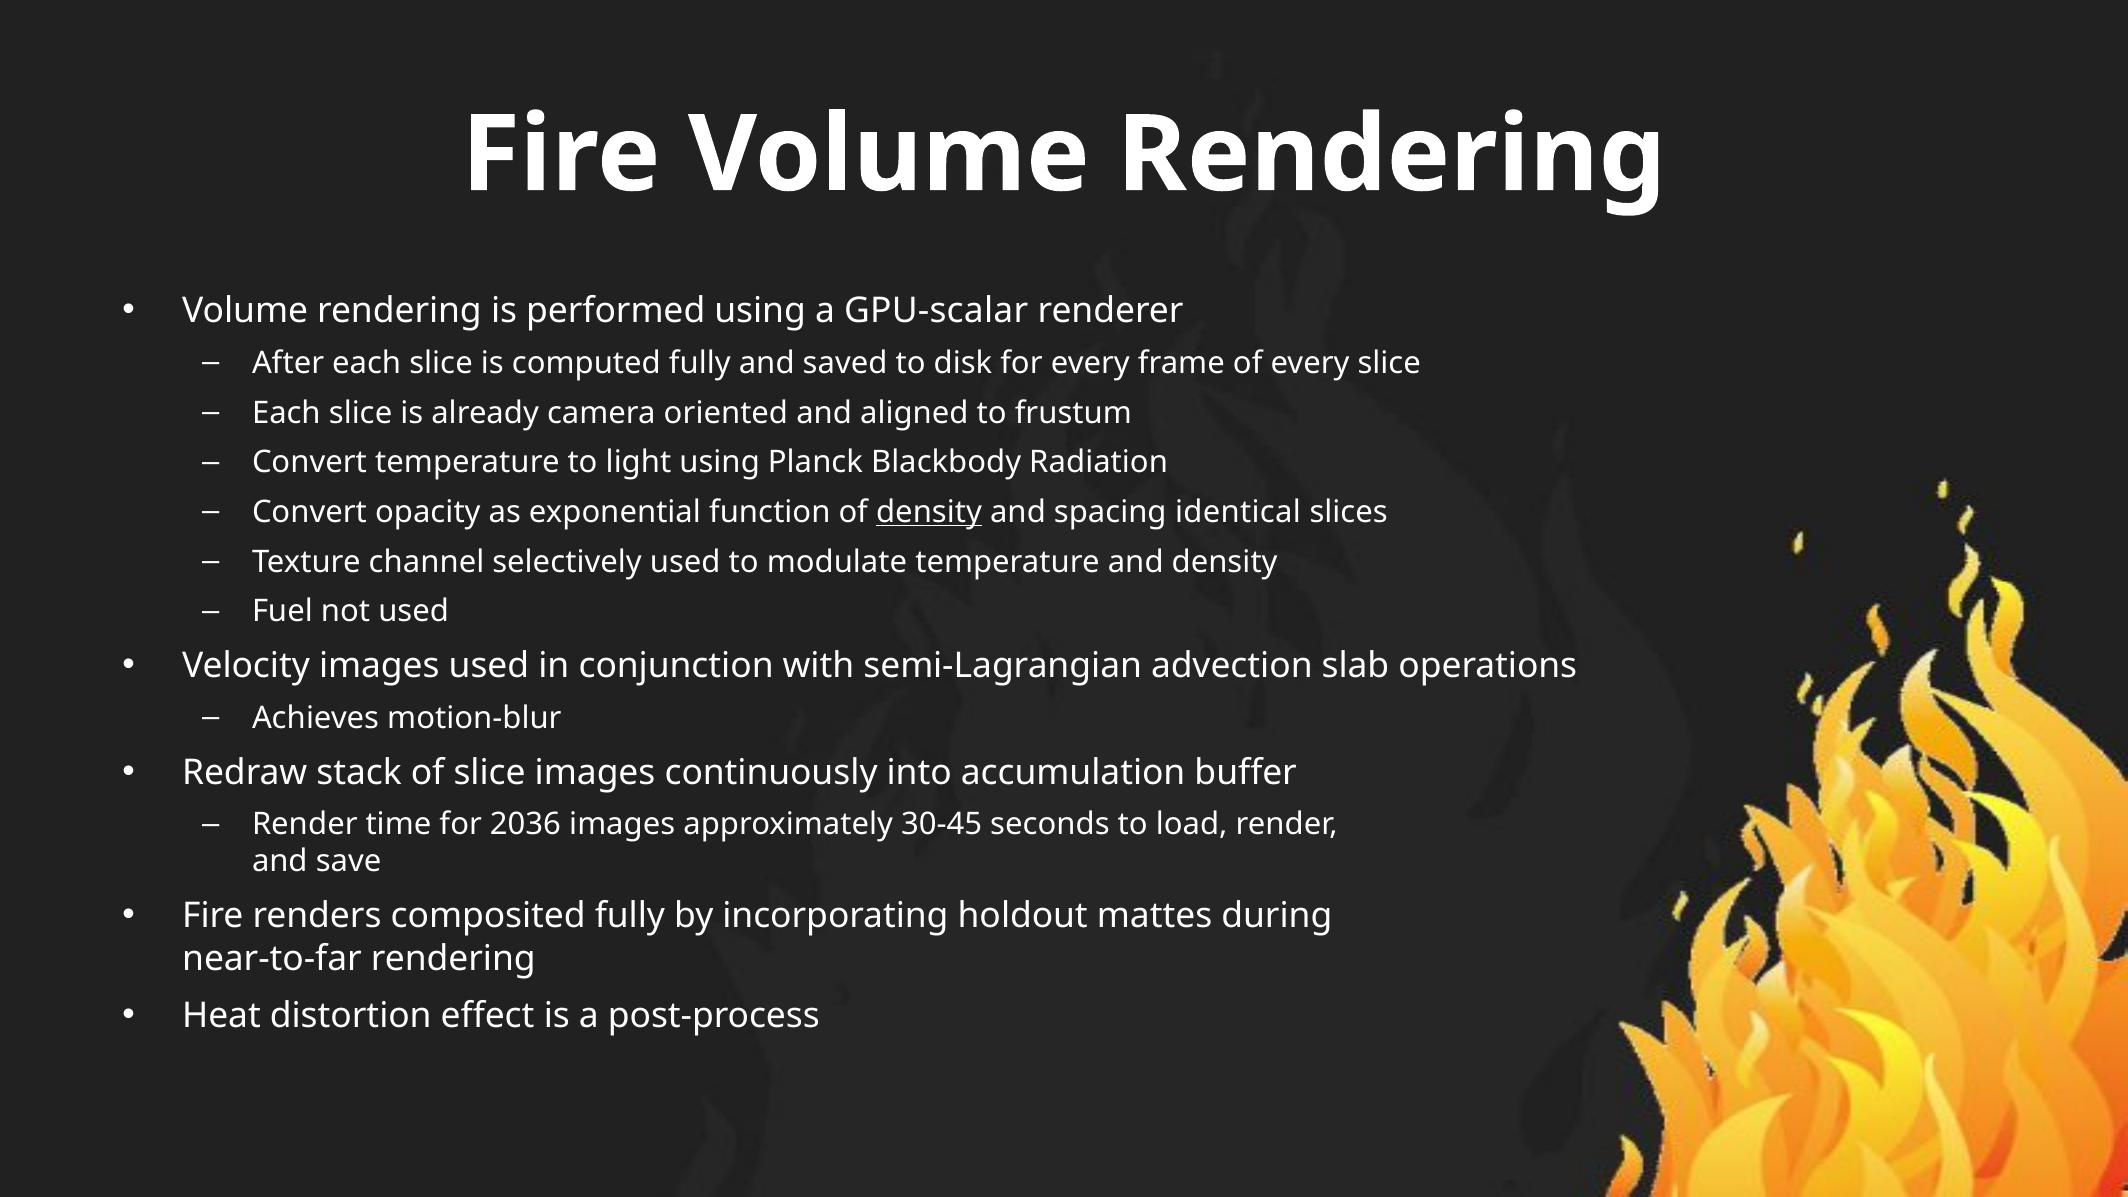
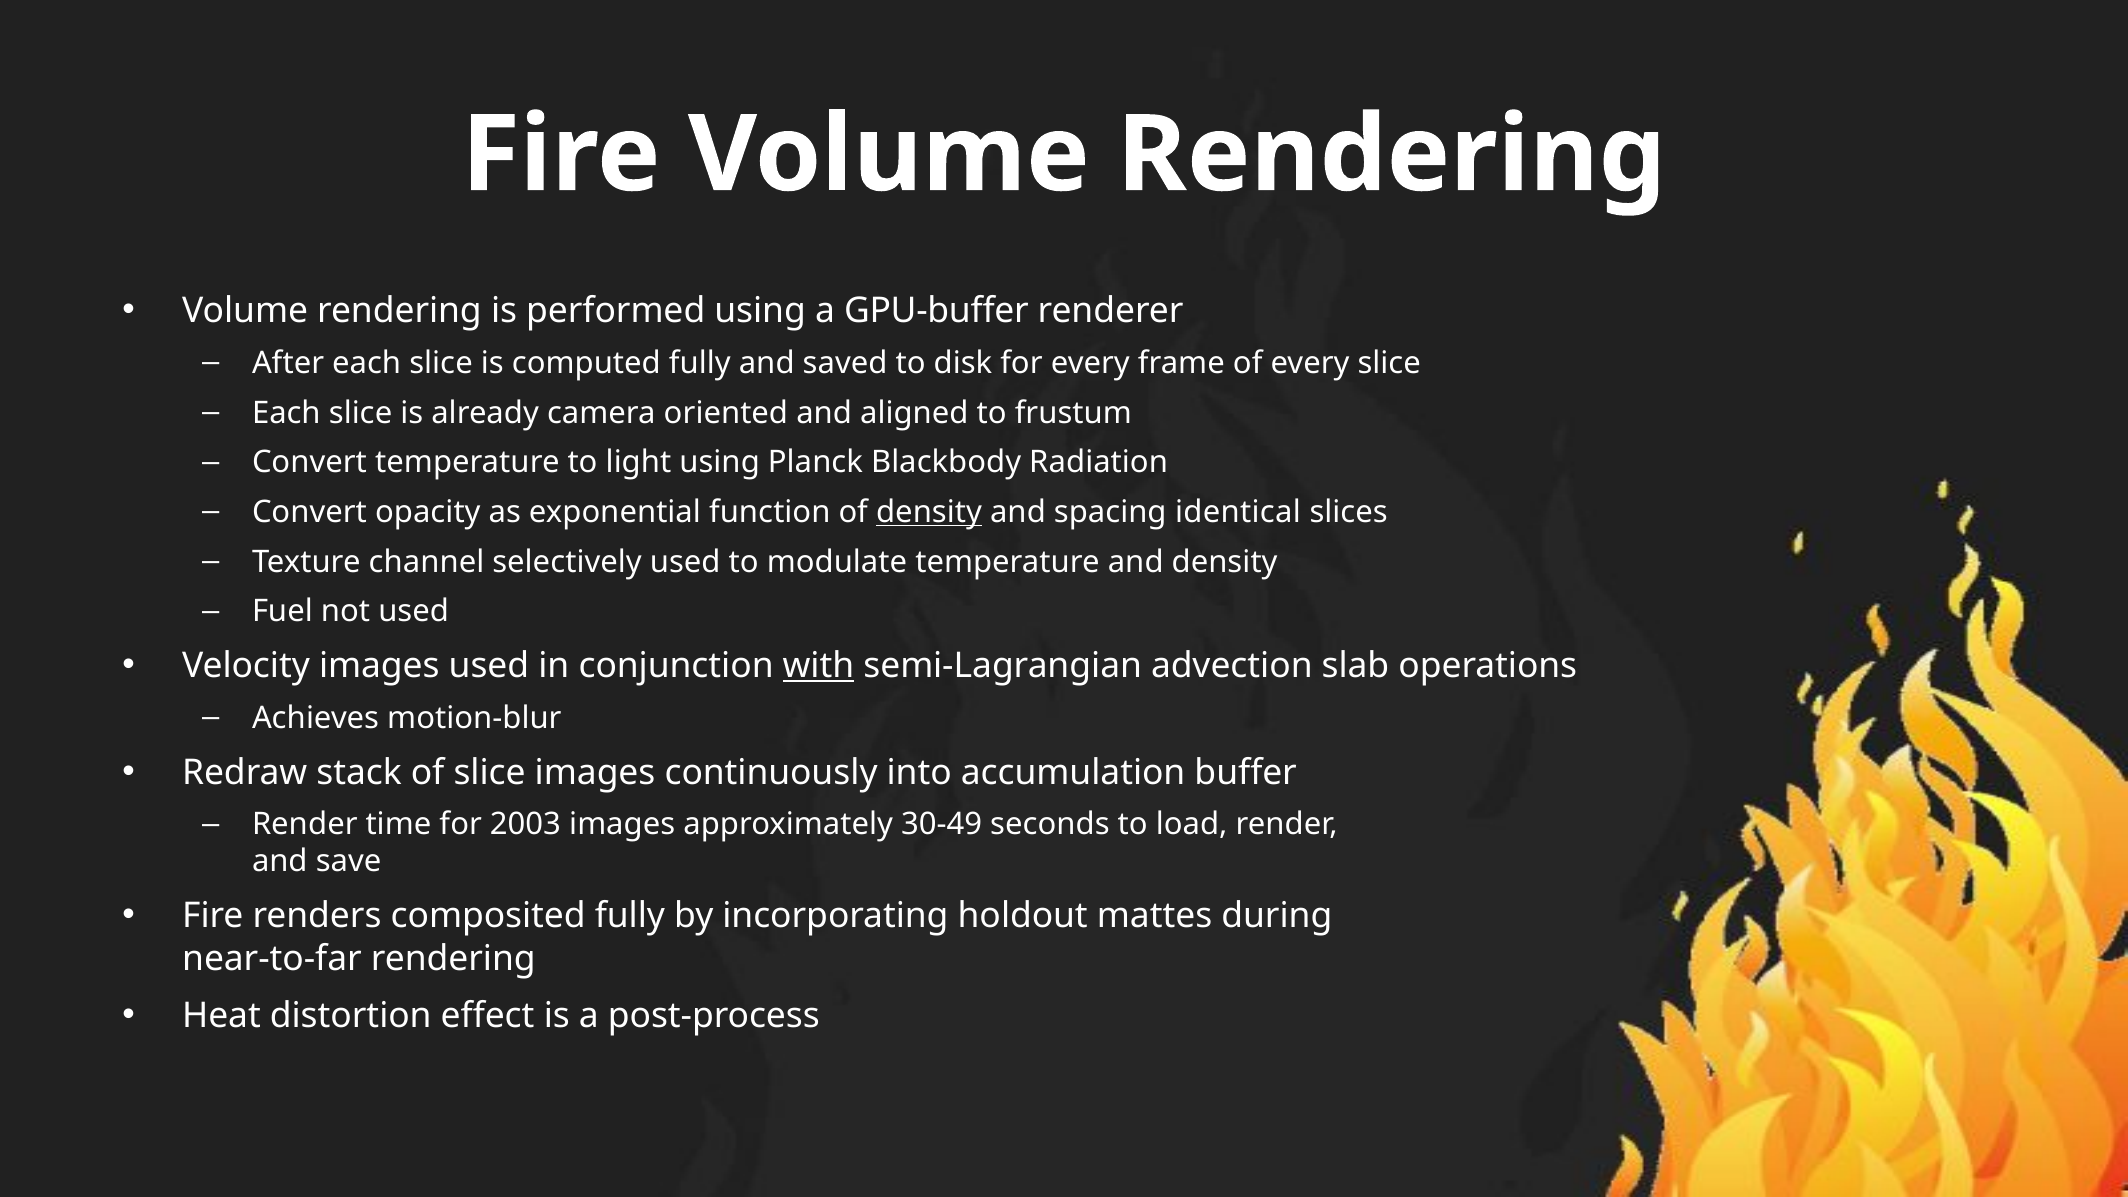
GPU-scalar: GPU-scalar -> GPU-buffer (936, 311)
with underline: none -> present (818, 666)
2036: 2036 -> 2003 (525, 824)
30-45: 30-45 -> 30-49 (942, 824)
